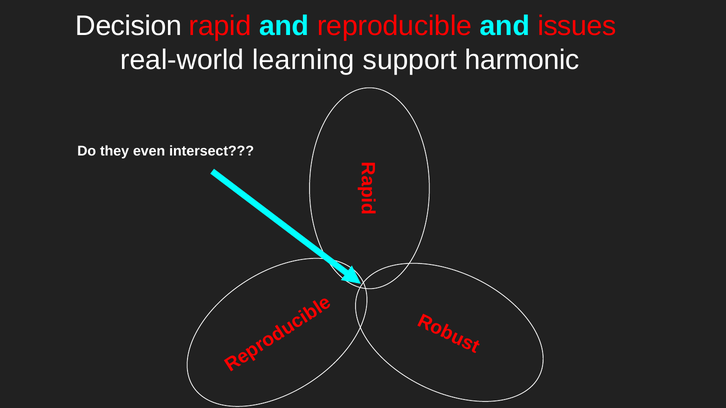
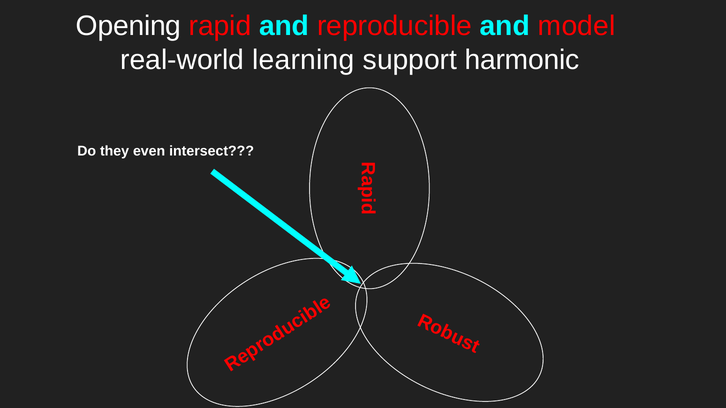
Decision: Decision -> Opening (129, 26)
issues: issues -> model (577, 26)
